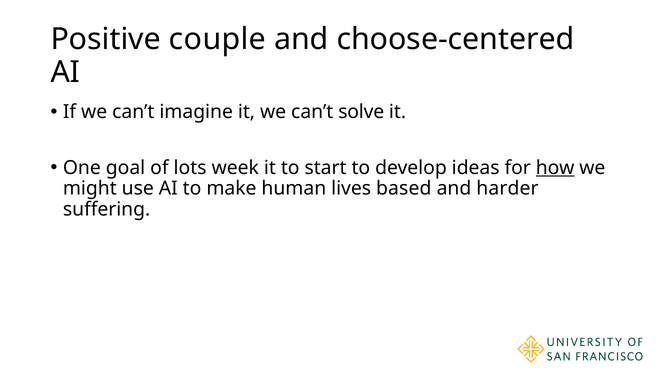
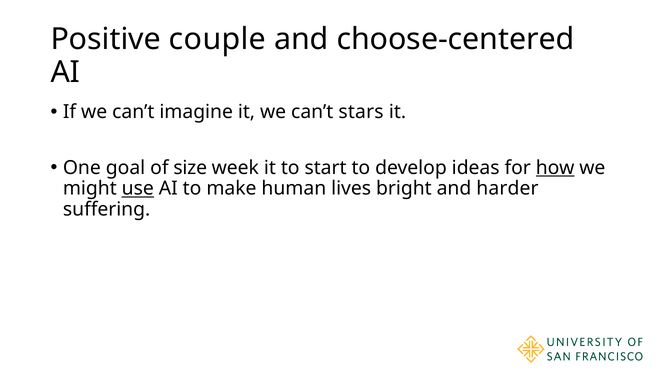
solve: solve -> stars (361, 112)
lots: lots -> size (190, 168)
use underline: none -> present (138, 189)
based: based -> bright (404, 189)
